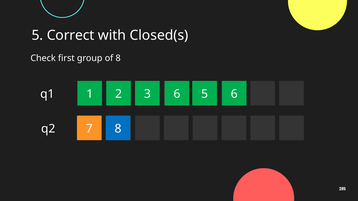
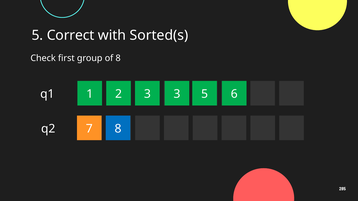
Closed(s: Closed(s -> Sorted(s (159, 35)
1 6: 6 -> 3 (177, 94)
